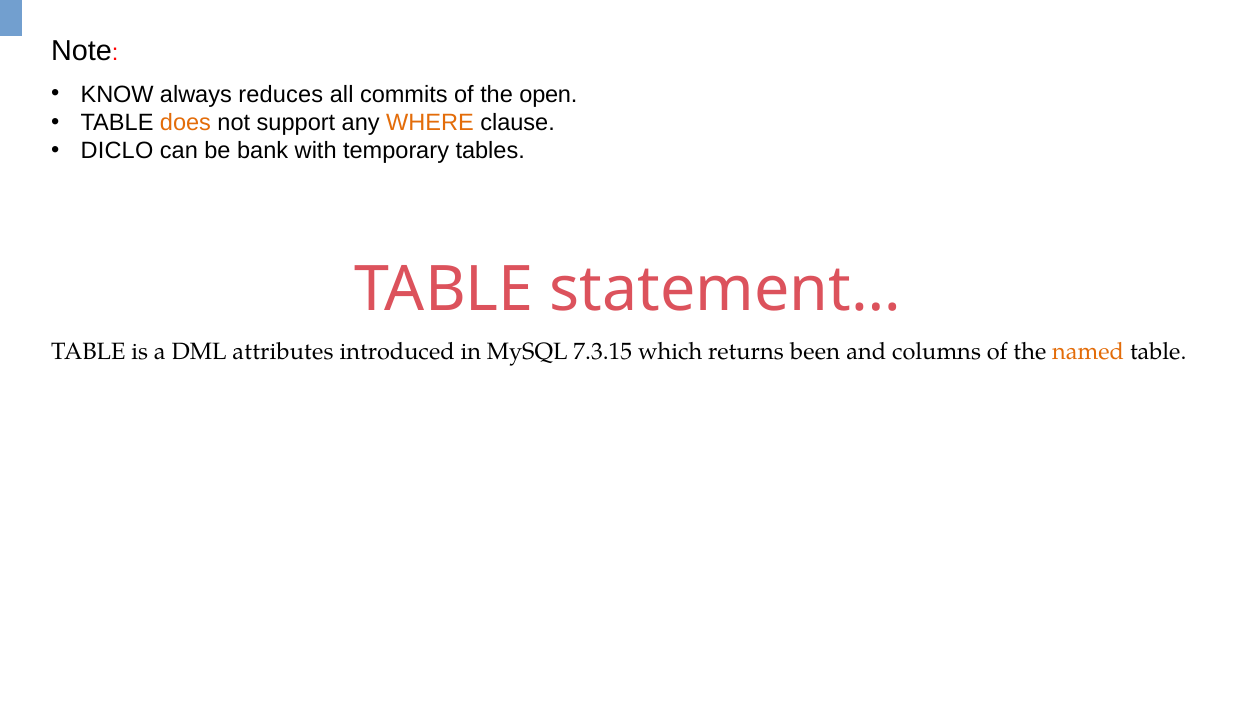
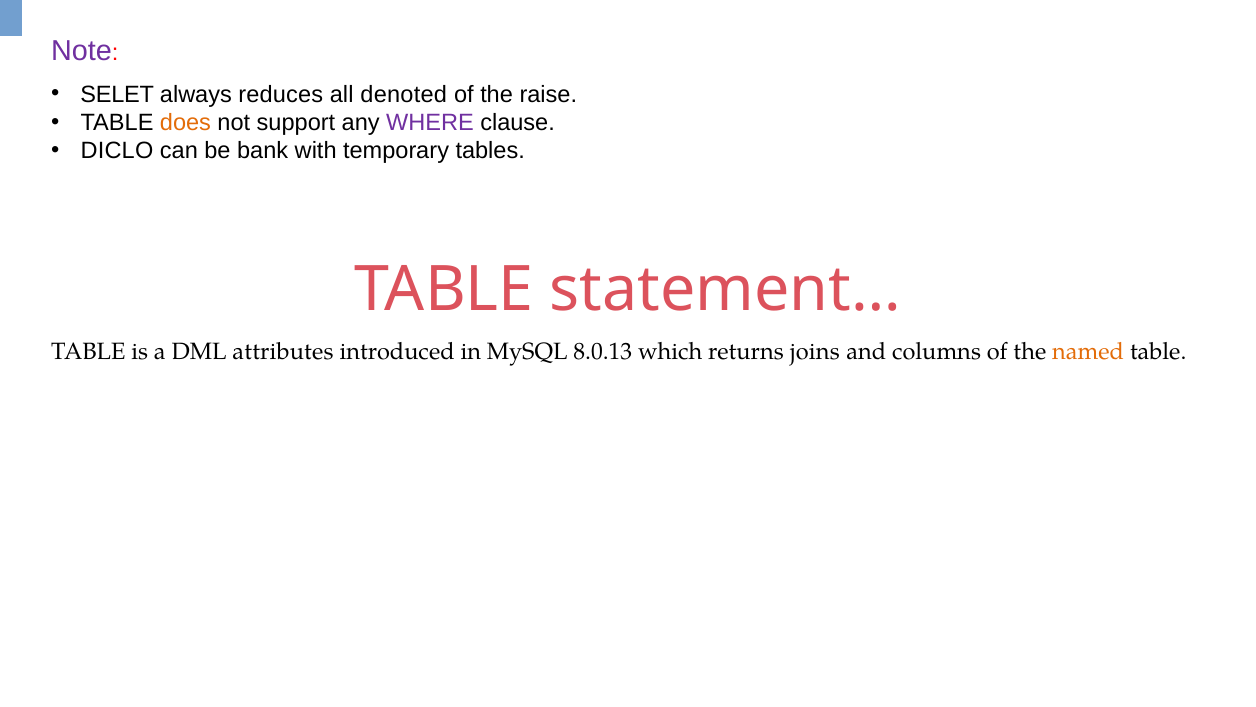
Note colour: black -> purple (82, 51)
KNOW: KNOW -> SELET (117, 94)
commits: commits -> denoted (404, 94)
open: open -> raise (548, 94)
WHERE colour: orange -> purple (430, 123)
7.3.15: 7.3.15 -> 8.0.13 (603, 351)
been: been -> joins (815, 351)
